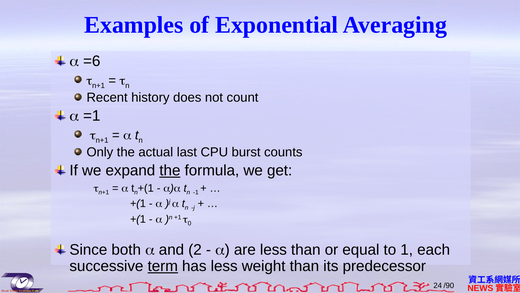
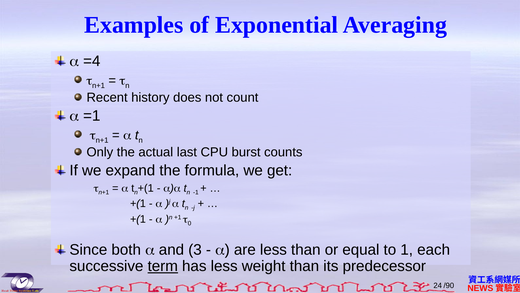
=6: =6 -> =4 (92, 61)
the underline: present -> none (170, 170)
2: 2 -> 3 (195, 249)
